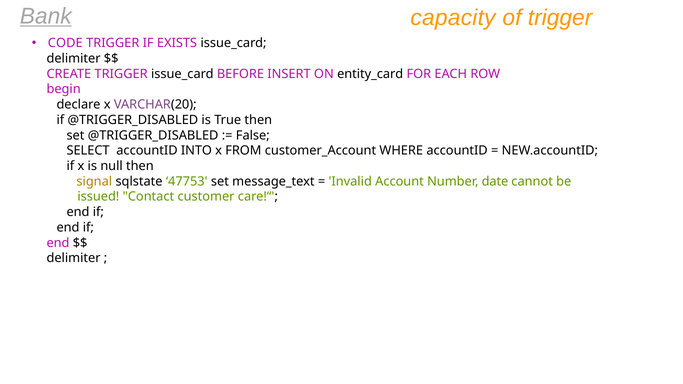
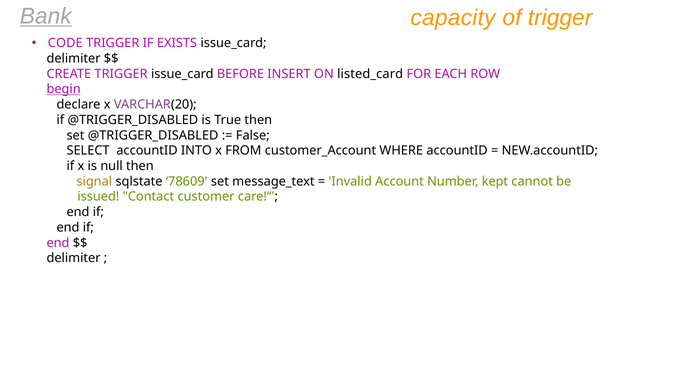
entity_card: entity_card -> listed_card (370, 74)
begin underline: none -> present (64, 89)
47753: 47753 -> 78609 (187, 181)
date: date -> kept (495, 181)
